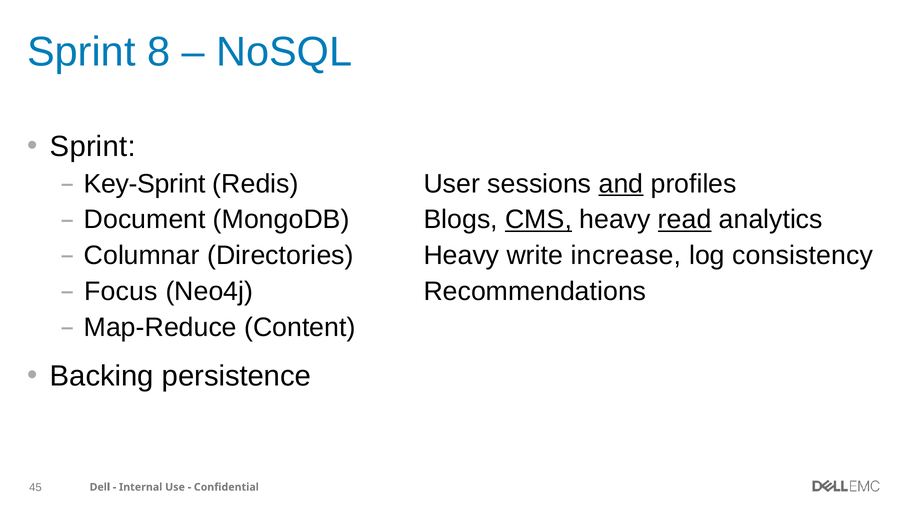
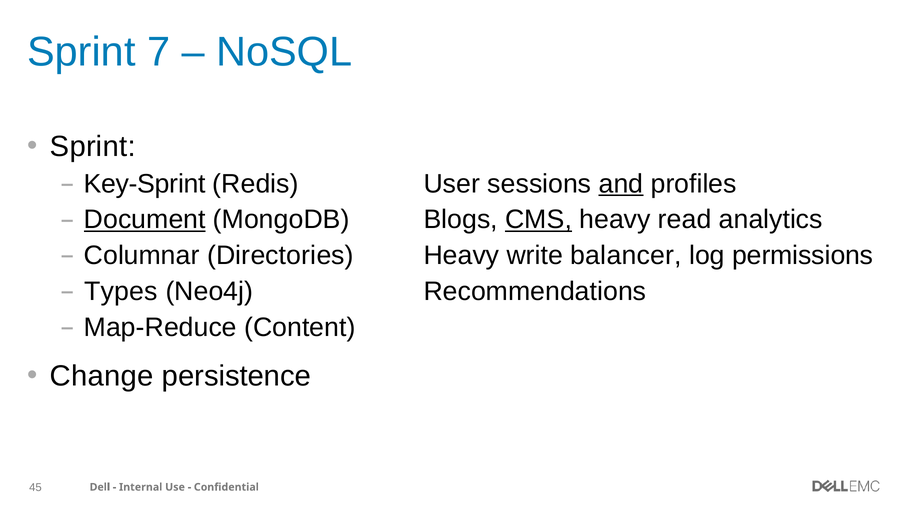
8: 8 -> 7 (159, 52)
Document underline: none -> present (145, 219)
read underline: present -> none (685, 219)
increase: increase -> balancer (626, 255)
consistency: consistency -> permissions (803, 255)
Focus: Focus -> Types (121, 291)
Backing: Backing -> Change (102, 376)
